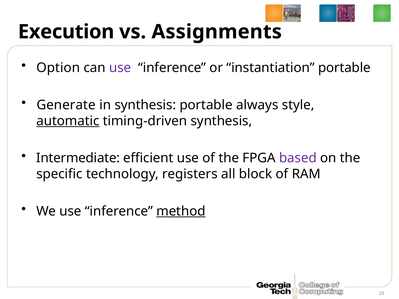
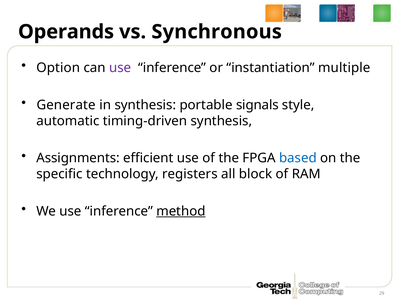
Execution: Execution -> Operands (66, 32)
Assignments: Assignments -> Synchronous (217, 32)
instantiation portable: portable -> multiple (344, 68)
always: always -> signals (257, 105)
automatic underline: present -> none (68, 121)
Intermediate: Intermediate -> Assignments (78, 158)
based colour: purple -> blue (298, 158)
